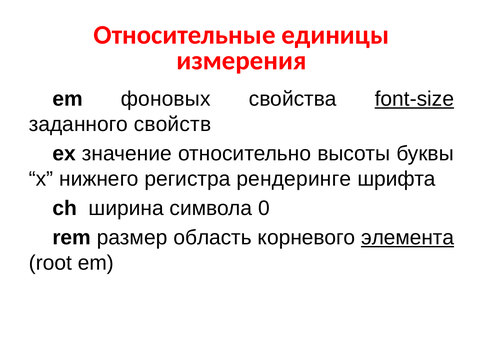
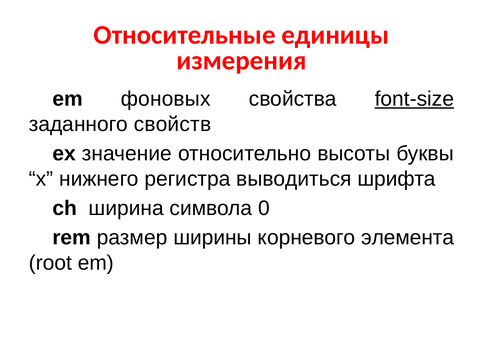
рендеринге: рендеринге -> выводиться (294, 179)
область: область -> ширины (213, 238)
элемента underline: present -> none (408, 238)
